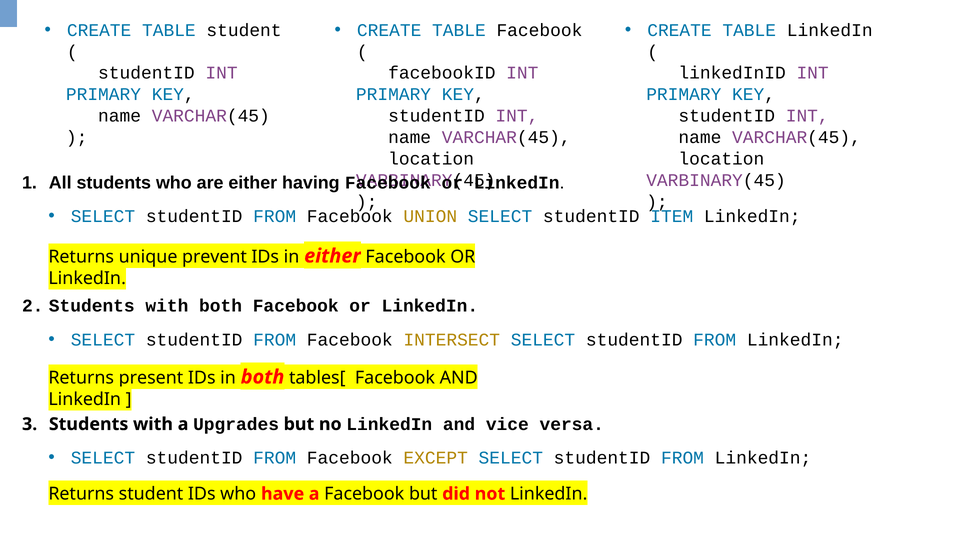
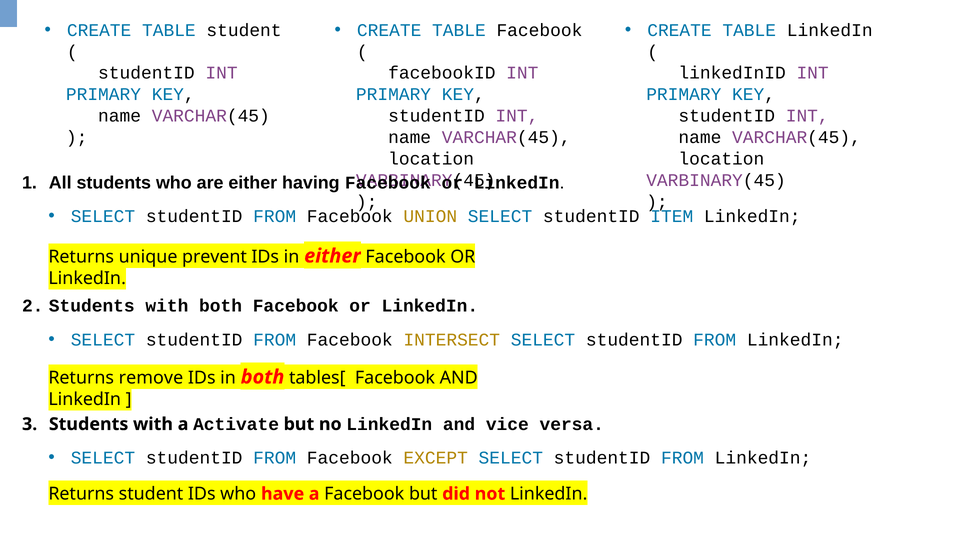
present: present -> remove (151, 378)
Upgrades: Upgrades -> Activate (236, 425)
